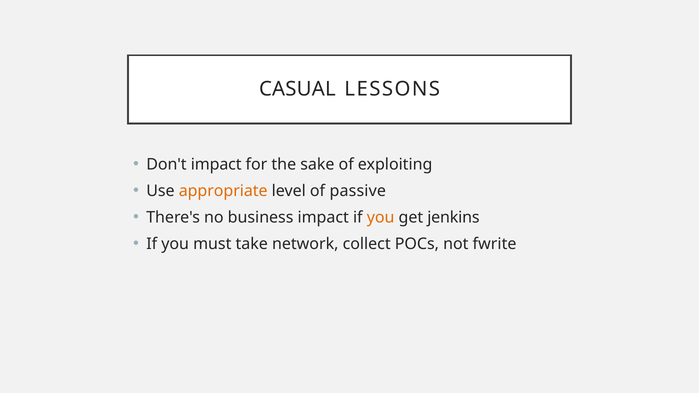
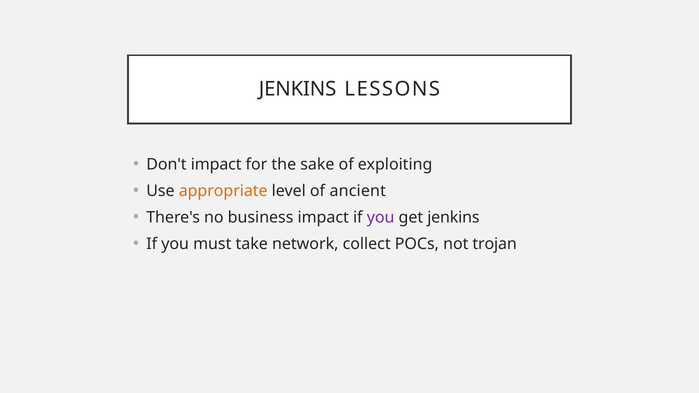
CASUAL: CASUAL -> JENKINS (298, 89)
passive: passive -> ancient (358, 191)
you colour: orange -> purple (381, 218)
fwrite: fwrite -> trojan (495, 244)
